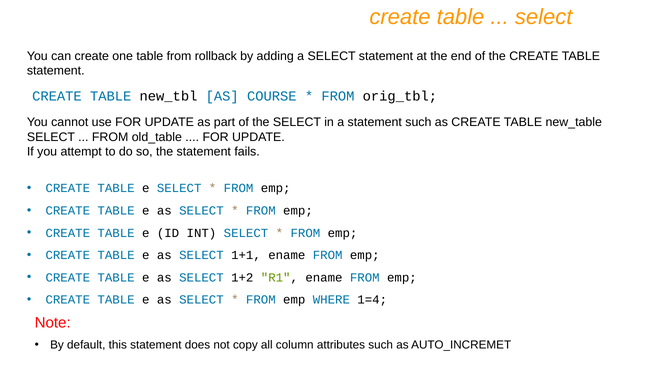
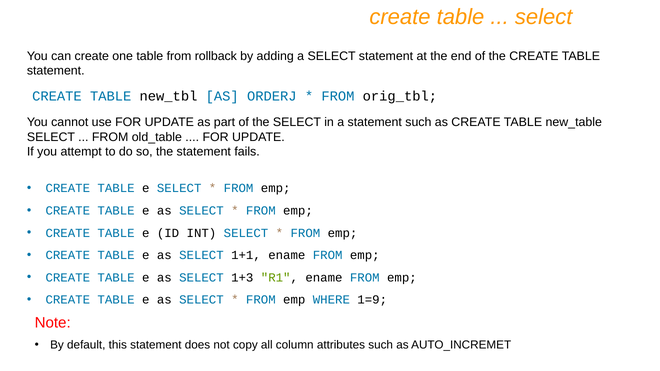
COURSE: COURSE -> ORDERJ (272, 96)
1+2: 1+2 -> 1+3 (242, 278)
1=4: 1=4 -> 1=9 (372, 300)
